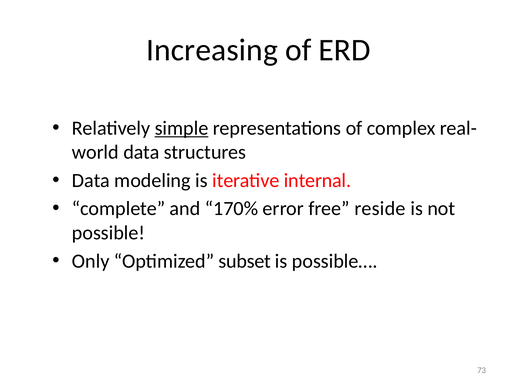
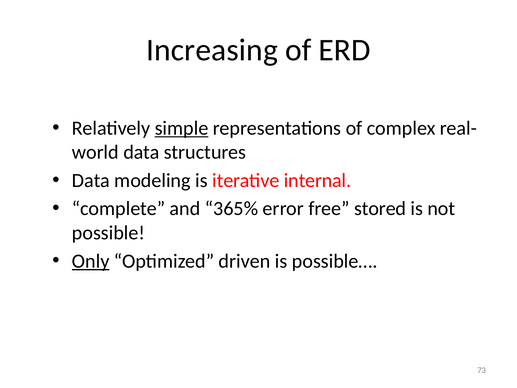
170%: 170% -> 365% (231, 209)
reside: reside -> stored (380, 209)
Only underline: none -> present (91, 261)
subset: subset -> driven (245, 261)
